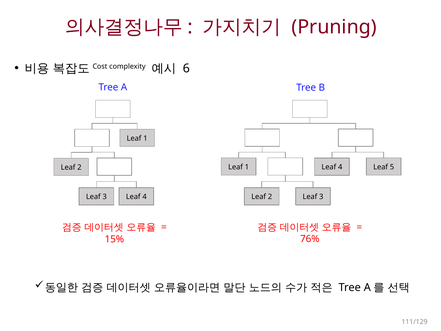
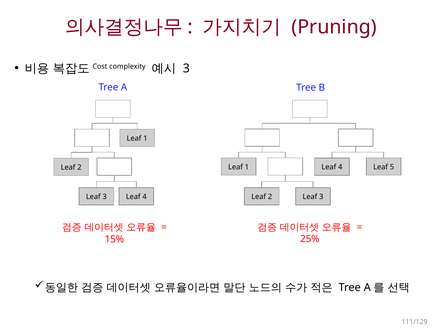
6: 6 -> 3 (186, 68)
76%: 76% -> 25% (310, 239)
